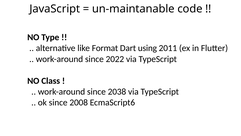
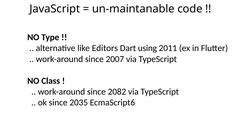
Format: Format -> Editors (105, 48)
2022: 2022 -> 2007 (115, 59)
2038: 2038 -> 2082 (117, 91)
2008: 2008 -> 2035 (79, 102)
